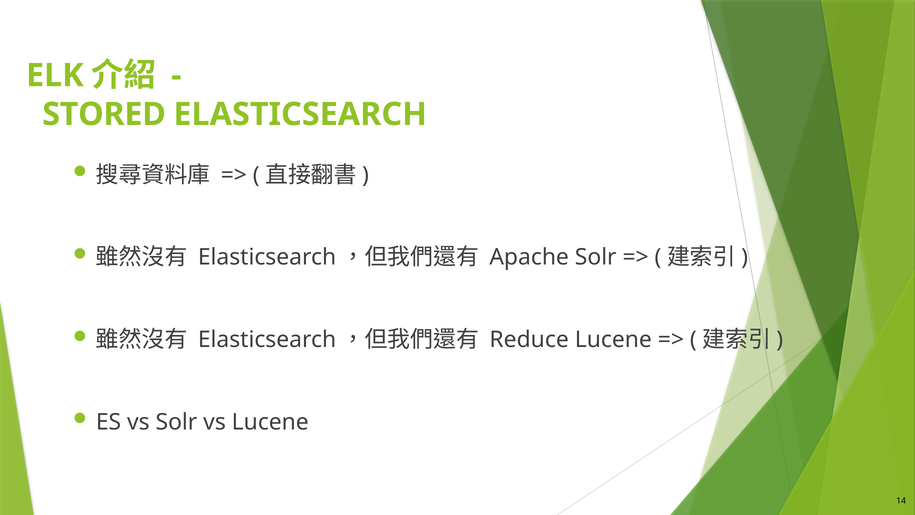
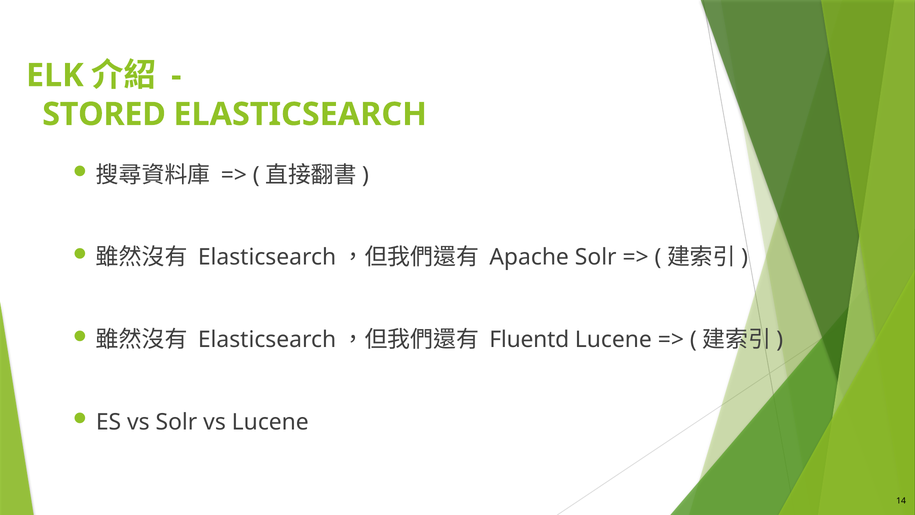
Reduce: Reduce -> Fluentd (529, 340)
